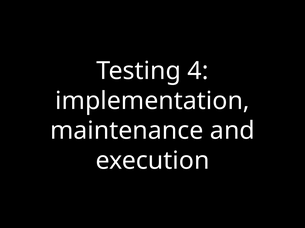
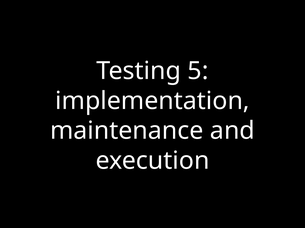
4: 4 -> 5 (198, 71)
